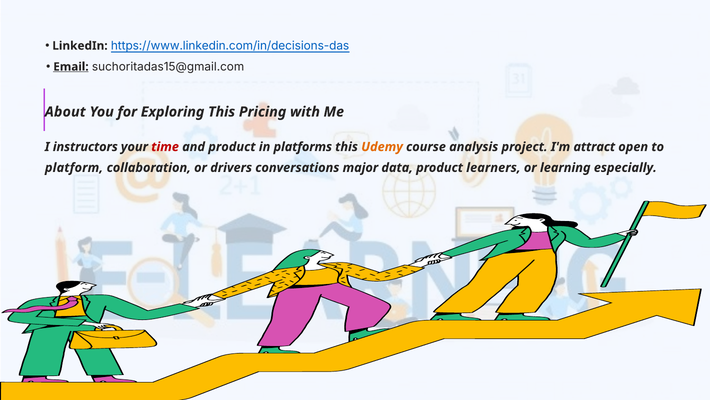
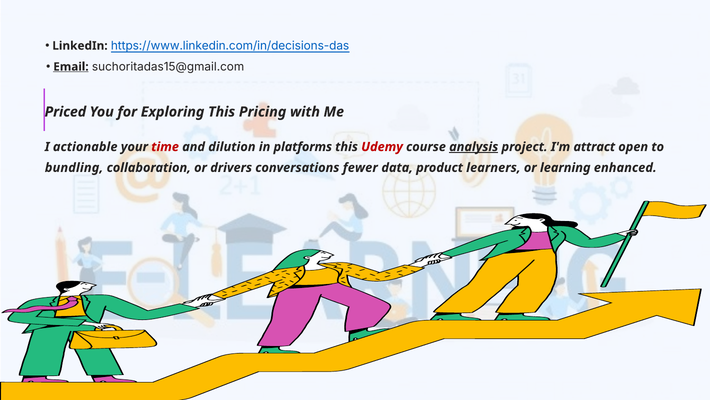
About: About -> Priced (65, 112)
instructors: instructors -> actionable (85, 147)
and product: product -> dilution (232, 147)
Udemy colour: orange -> red (382, 147)
analysis underline: none -> present (474, 147)
platform: platform -> bundling (74, 167)
major: major -> fewer (360, 167)
especially: especially -> enhanced (625, 167)
